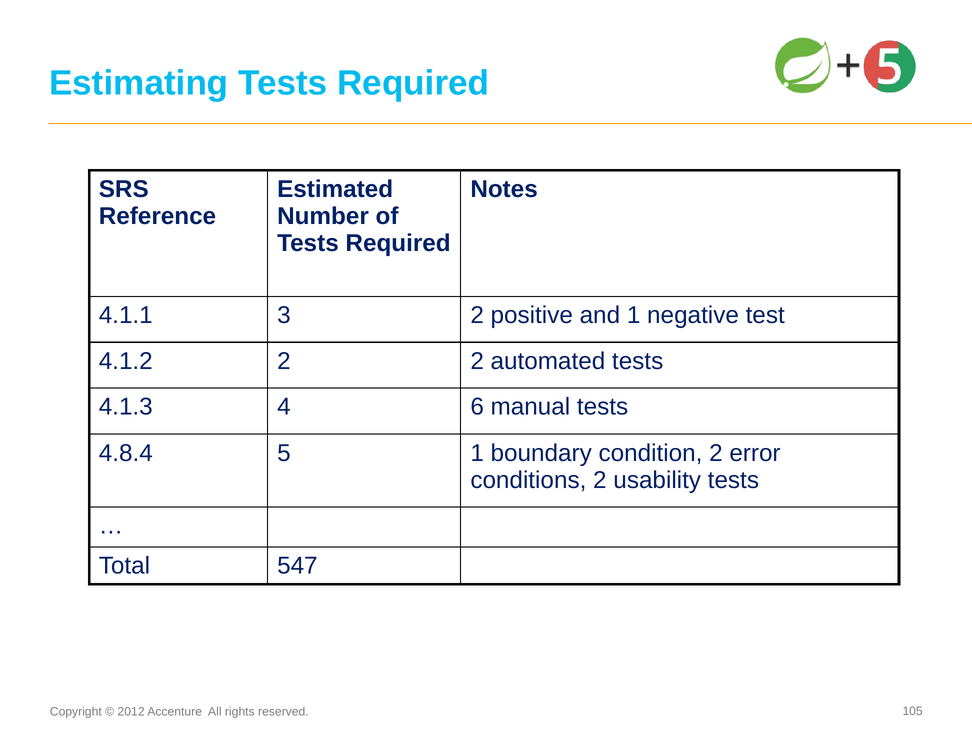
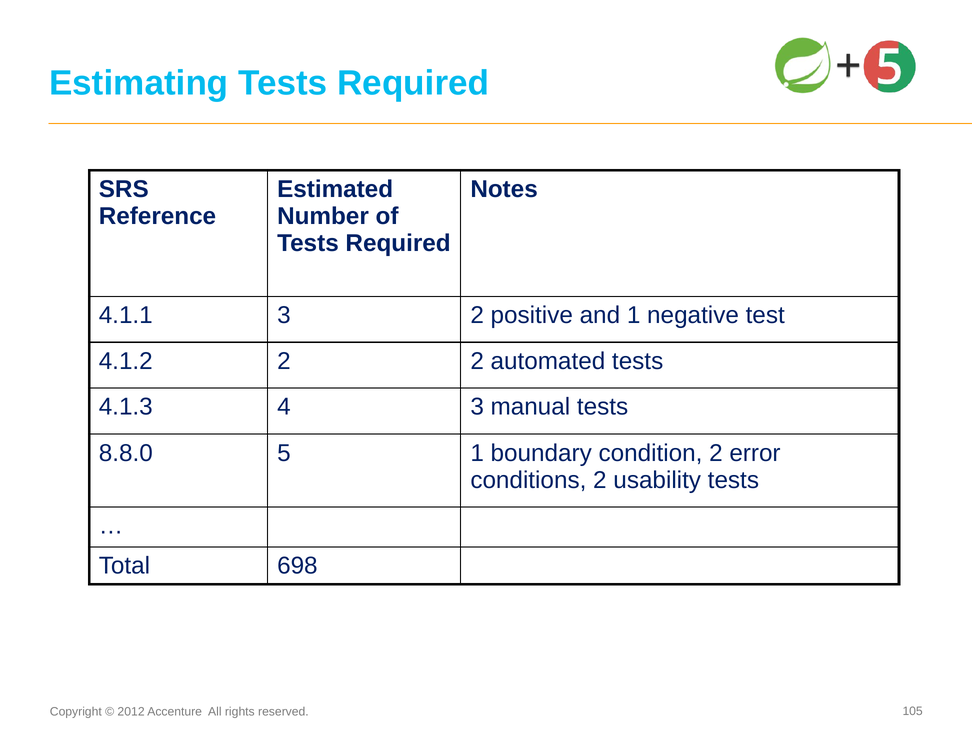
4 6: 6 -> 3 (477, 407)
4.8.4: 4.8.4 -> 8.8.0 (126, 453)
547: 547 -> 698 (297, 566)
